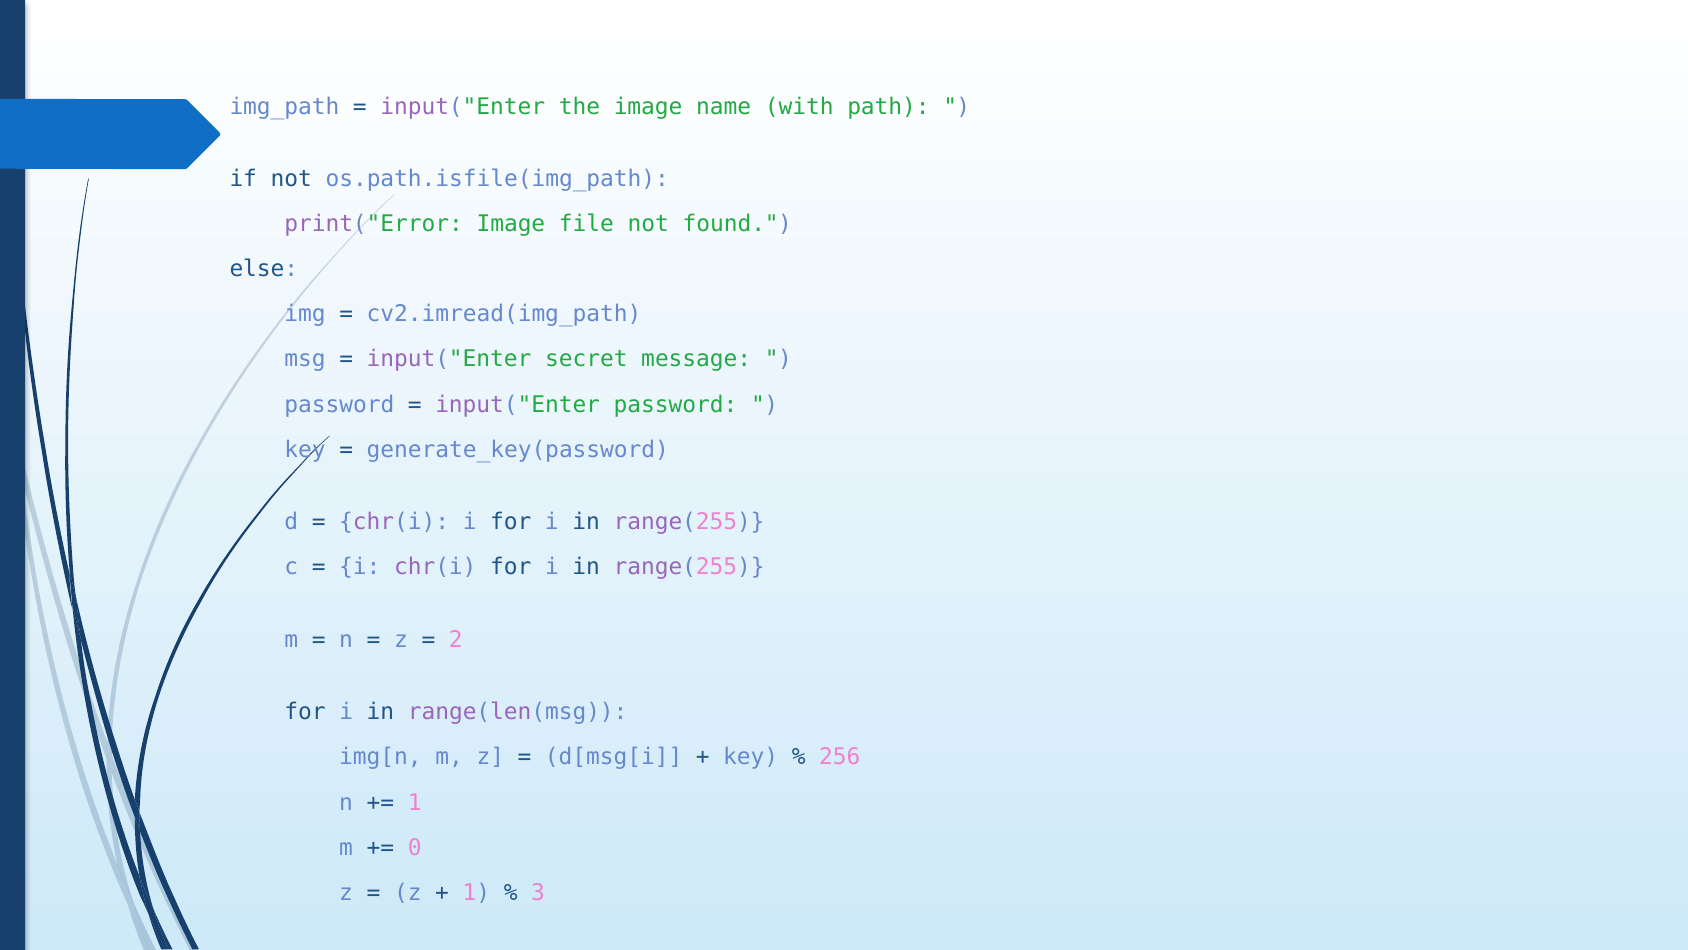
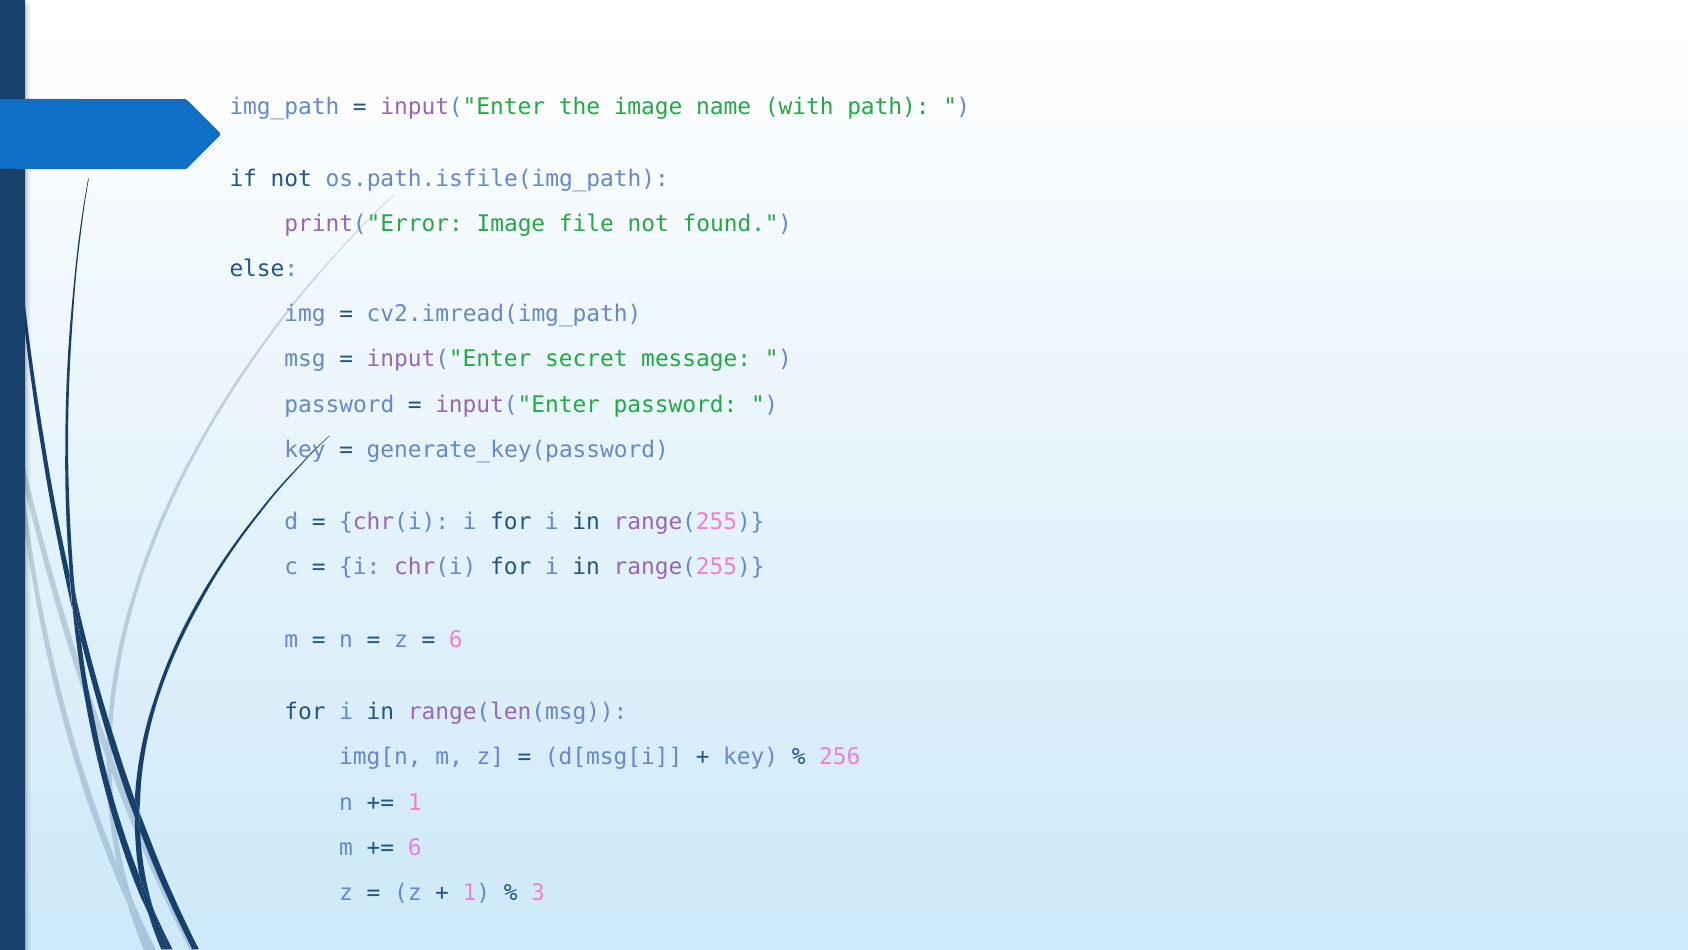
2: 2 -> 6 (456, 639)
0: 0 -> 6 (415, 847)
